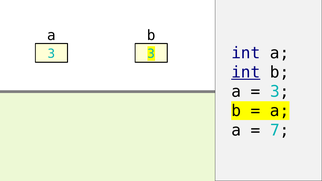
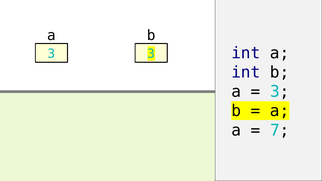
int underline: present -> none (246, 72)
